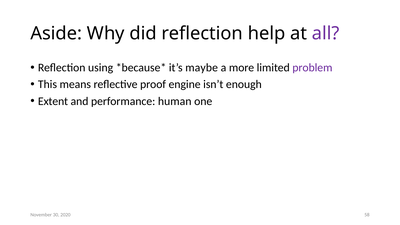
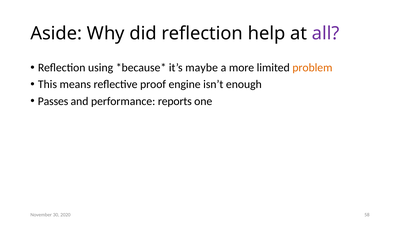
problem colour: purple -> orange (312, 68)
Extent: Extent -> Passes (53, 101)
human: human -> reports (175, 101)
